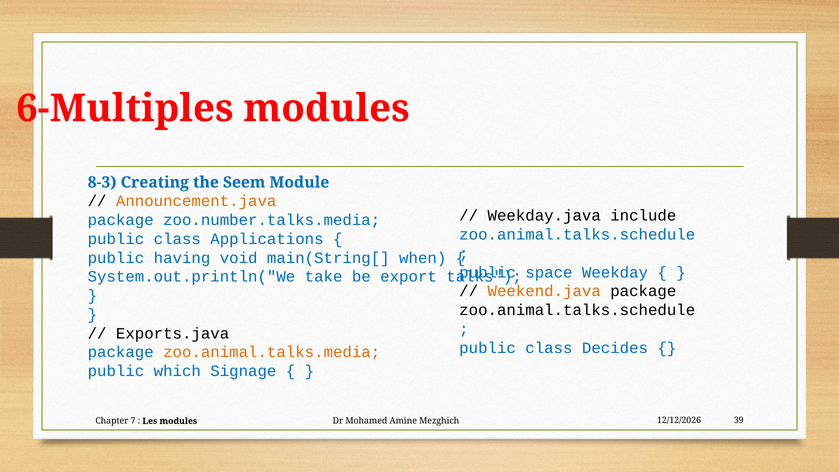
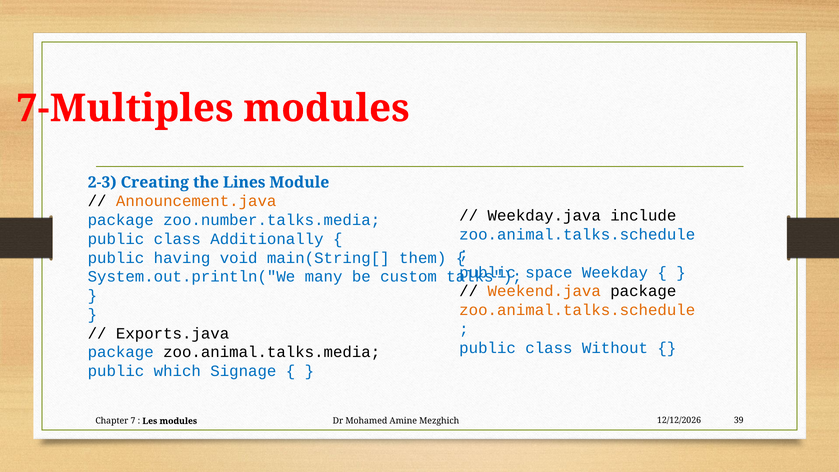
6-Multiples: 6-Multiples -> 7-Multiples (125, 108)
8-3: 8-3 -> 2-3 (102, 182)
Seem: Seem -> Lines (244, 182)
Applications: Applications -> Additionally (267, 239)
when: when -> them (423, 258)
take: take -> many (324, 277)
export: export -> custom (409, 277)
zoo.animal.talks.schedule colour: black -> orange (577, 310)
Decides: Decides -> Without (615, 348)
zoo.animal.talks.media colour: orange -> black (272, 352)
